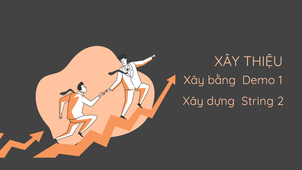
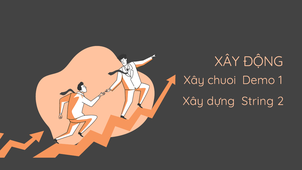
THIỆU: THIỆU -> ĐỘNG (263, 61)
bằng: bằng -> chuoi (222, 80)
